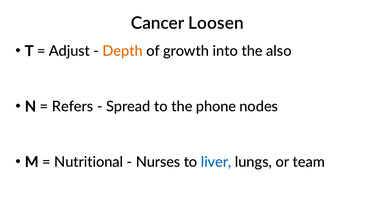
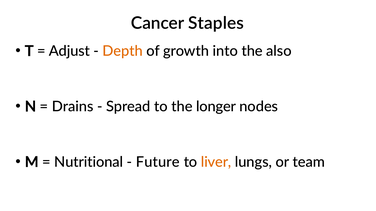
Loosen: Loosen -> Staples (216, 23)
Refers: Refers -> Drains (73, 107)
phone: phone -> longer (216, 107)
Nurses: Nurses -> Future (158, 162)
liver colour: blue -> orange (216, 162)
